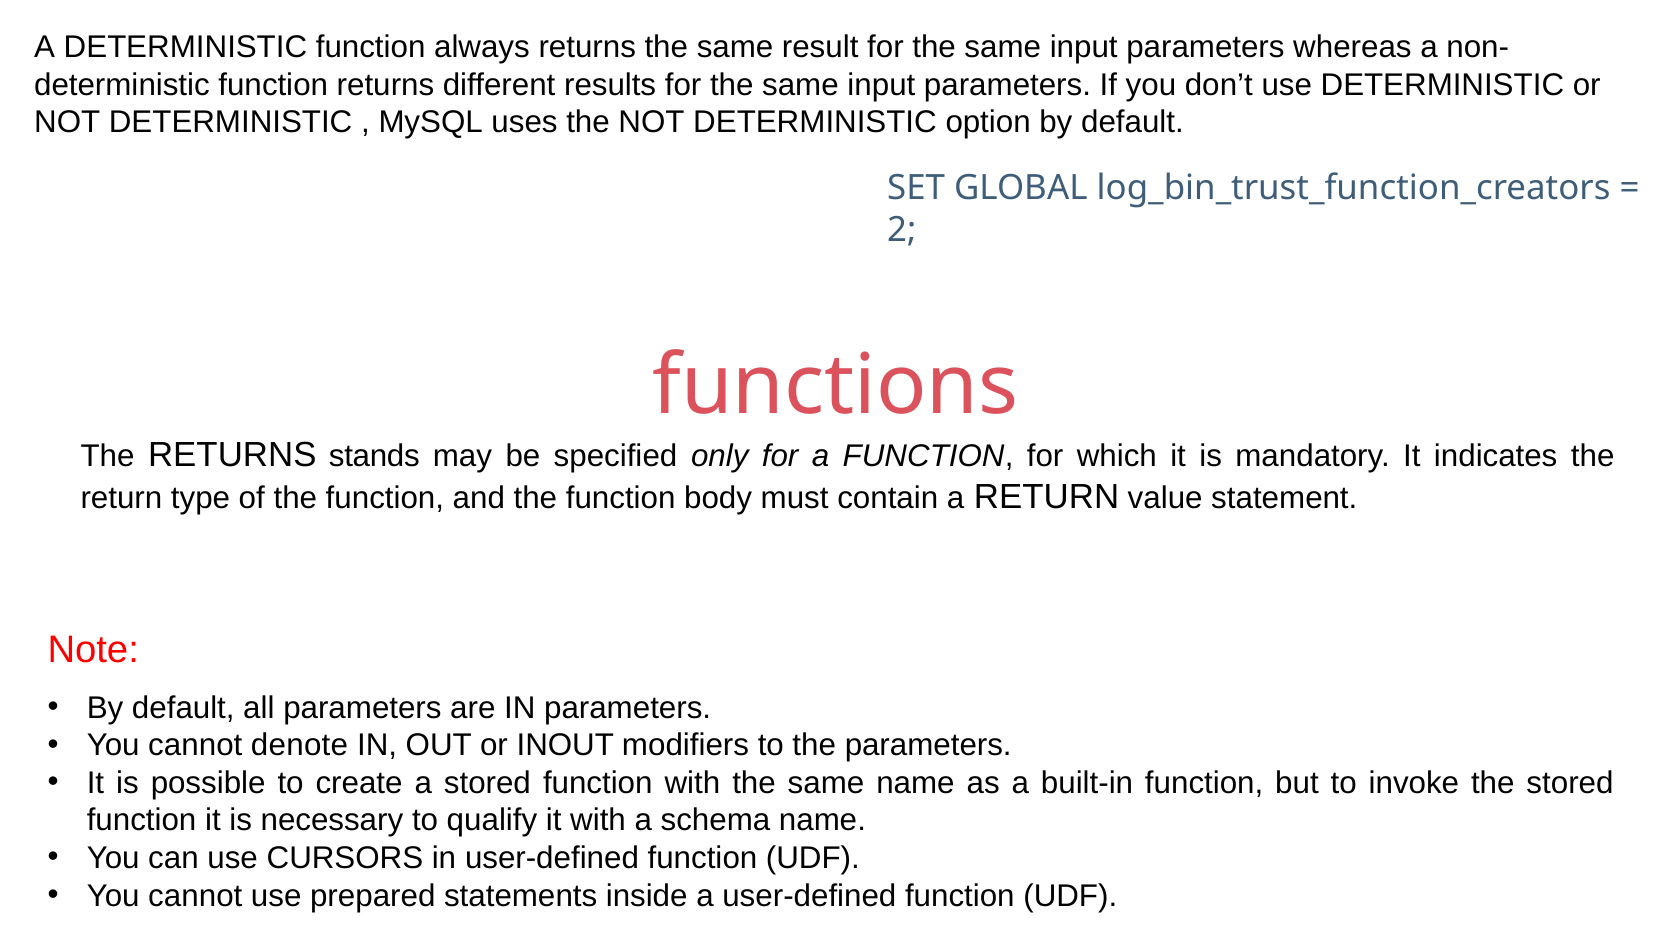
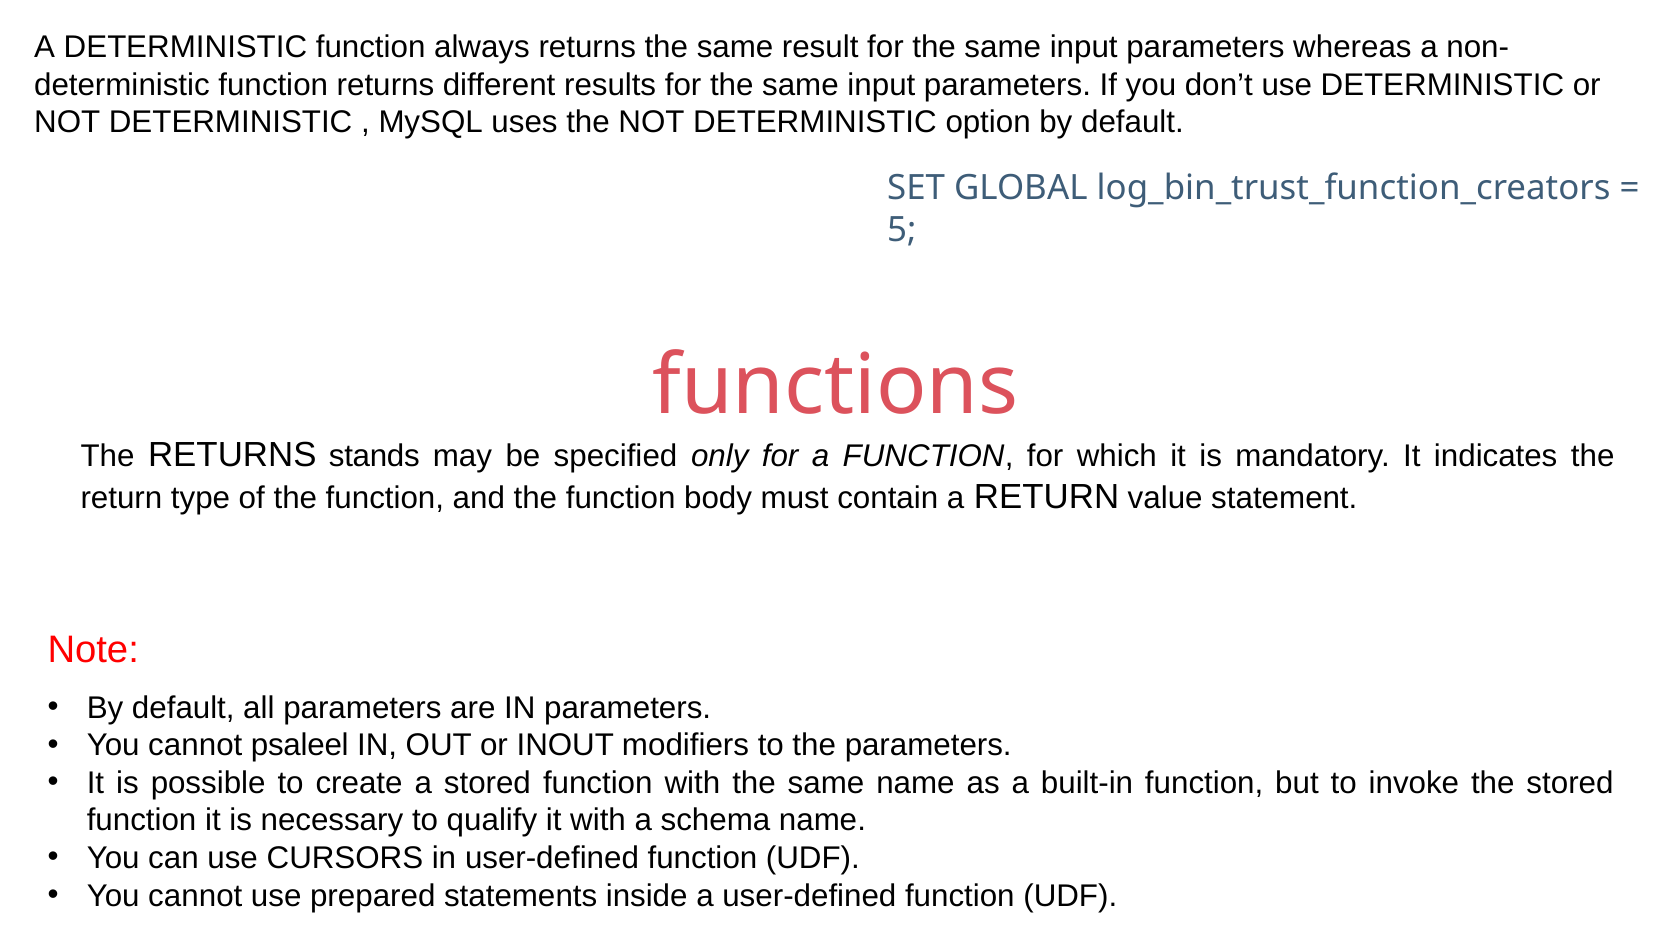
2: 2 -> 5 (902, 230)
denote: denote -> psaleel (300, 745)
